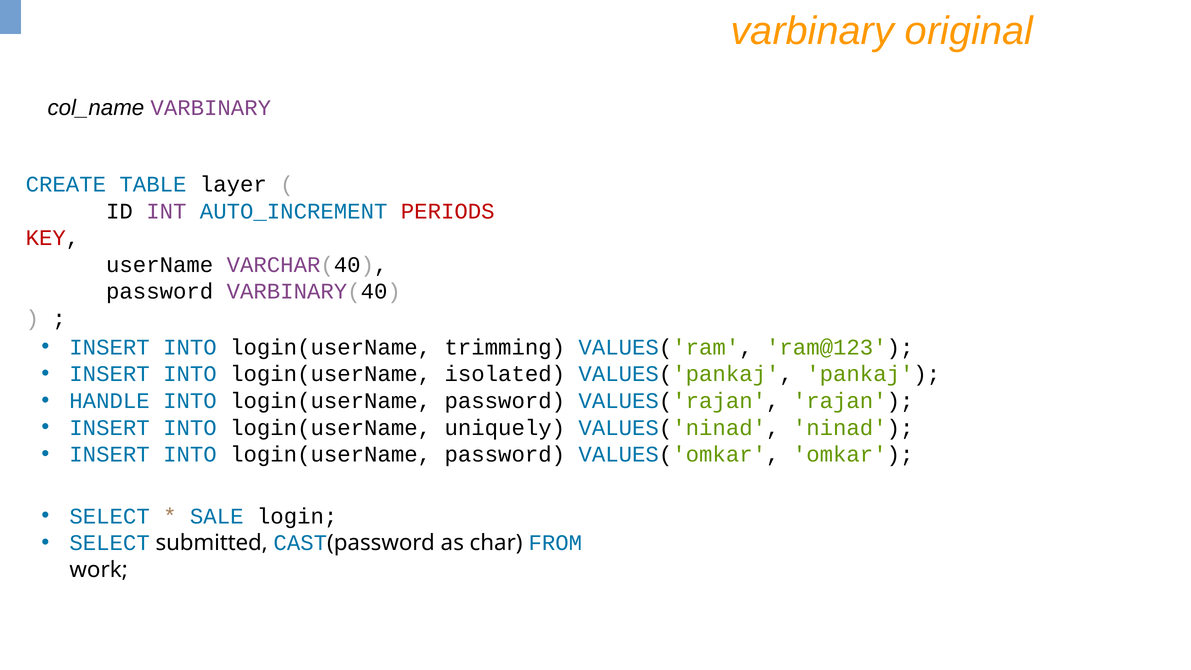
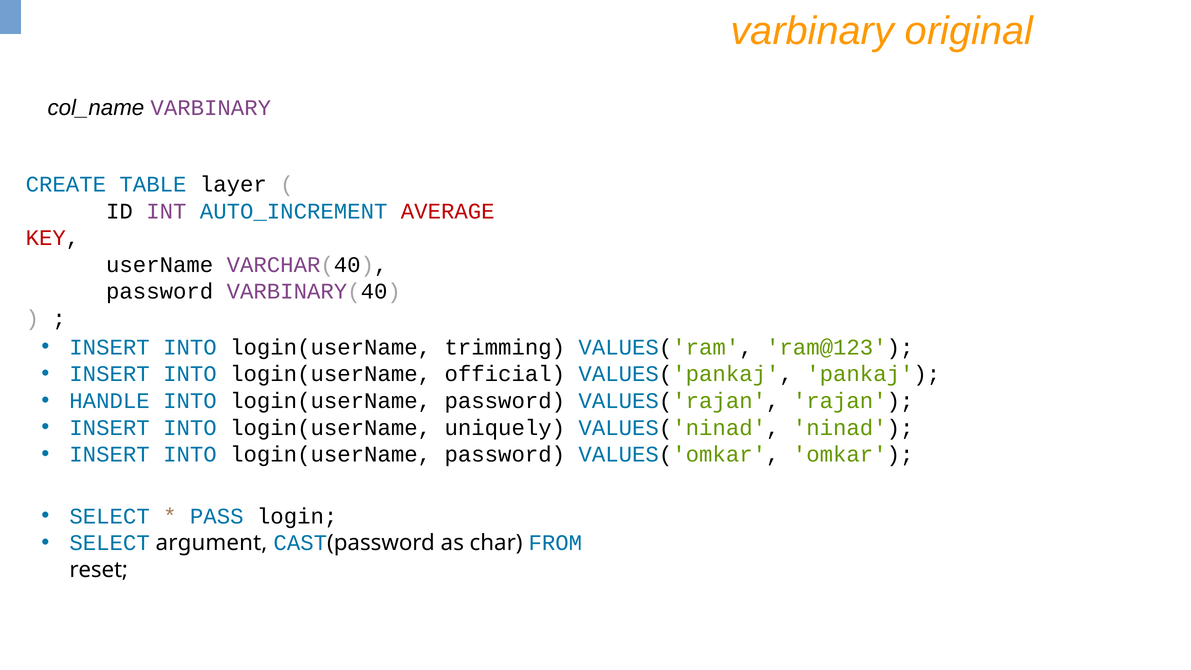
PERIODS: PERIODS -> AVERAGE (448, 211)
isolated: isolated -> official (505, 374)
SALE: SALE -> PASS (217, 516)
submitted: submitted -> argument (211, 543)
work: work -> reset (99, 570)
